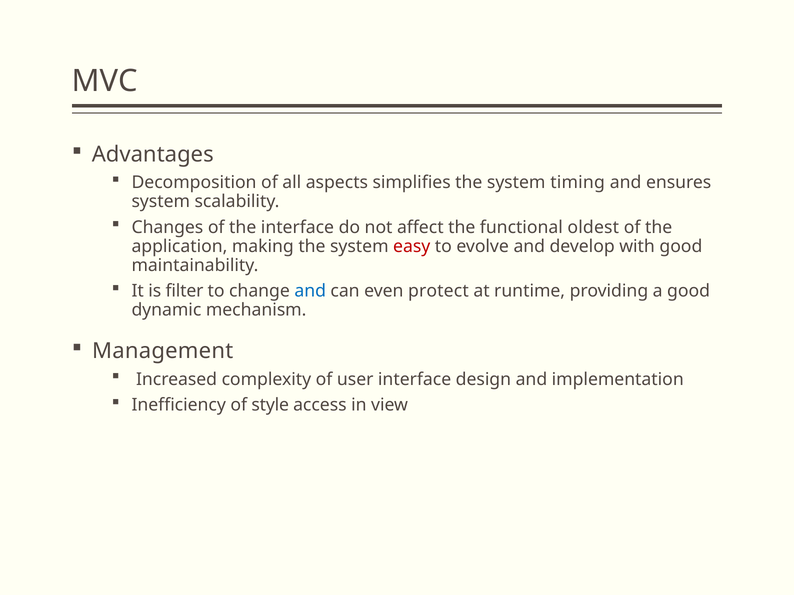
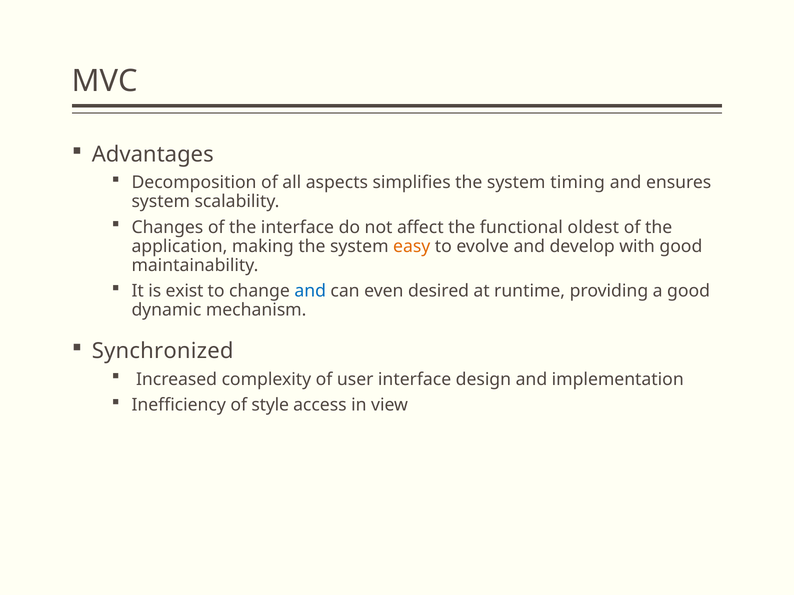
easy colour: red -> orange (412, 247)
filter: filter -> exist (185, 291)
protect: protect -> desired (439, 291)
Management: Management -> Synchronized (163, 352)
